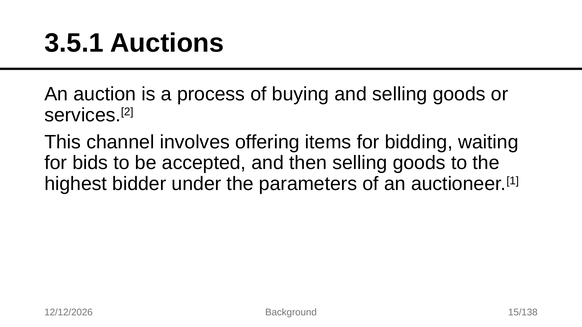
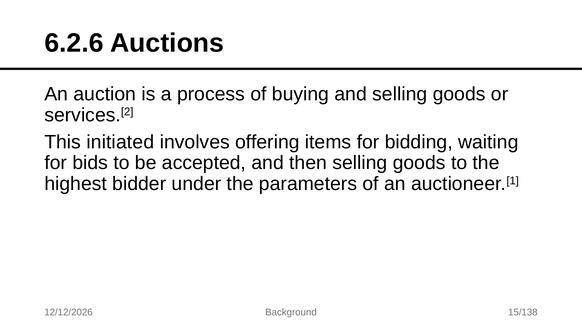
3.5.1: 3.5.1 -> 6.2.6 (74, 43)
channel: channel -> initiated (120, 142)
